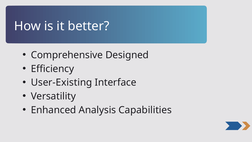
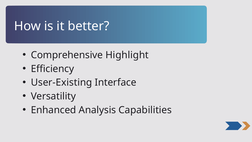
Designed: Designed -> Highlight (127, 55)
